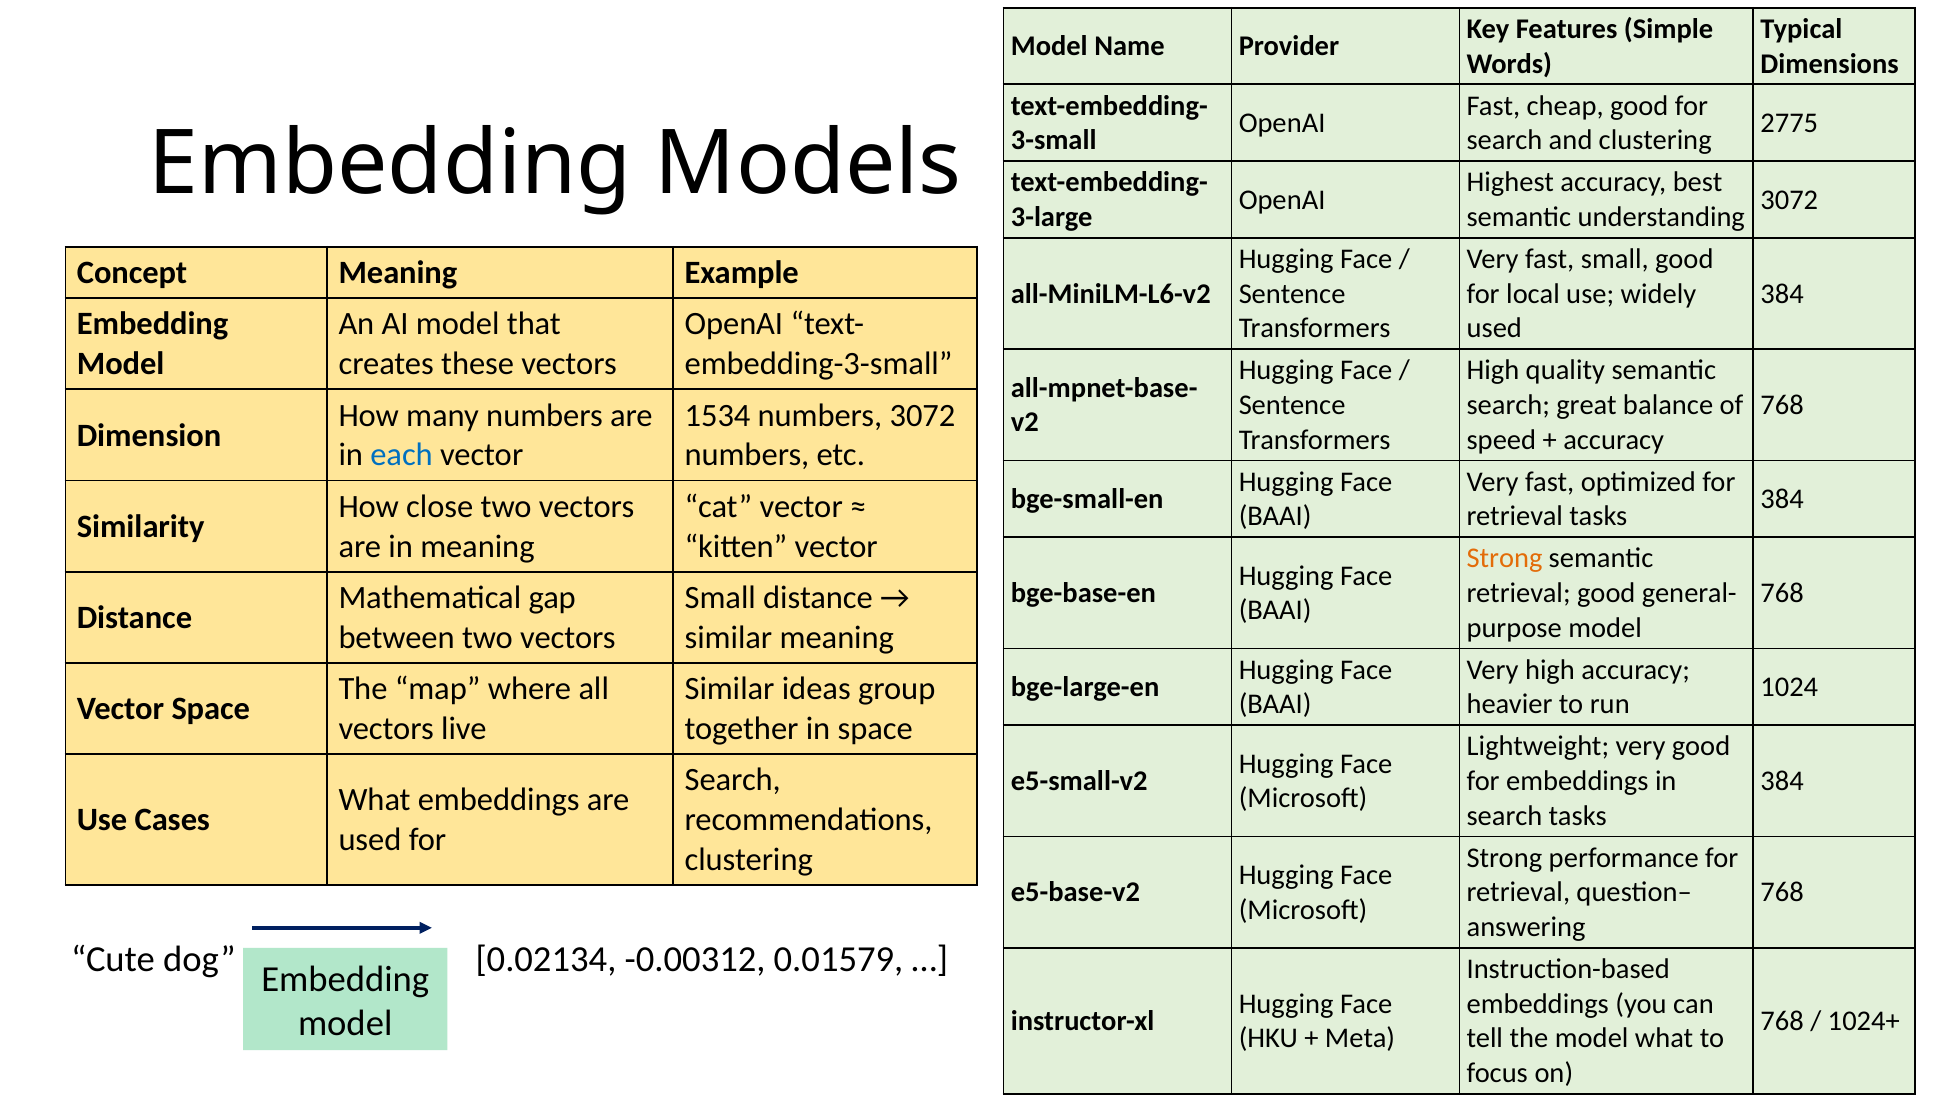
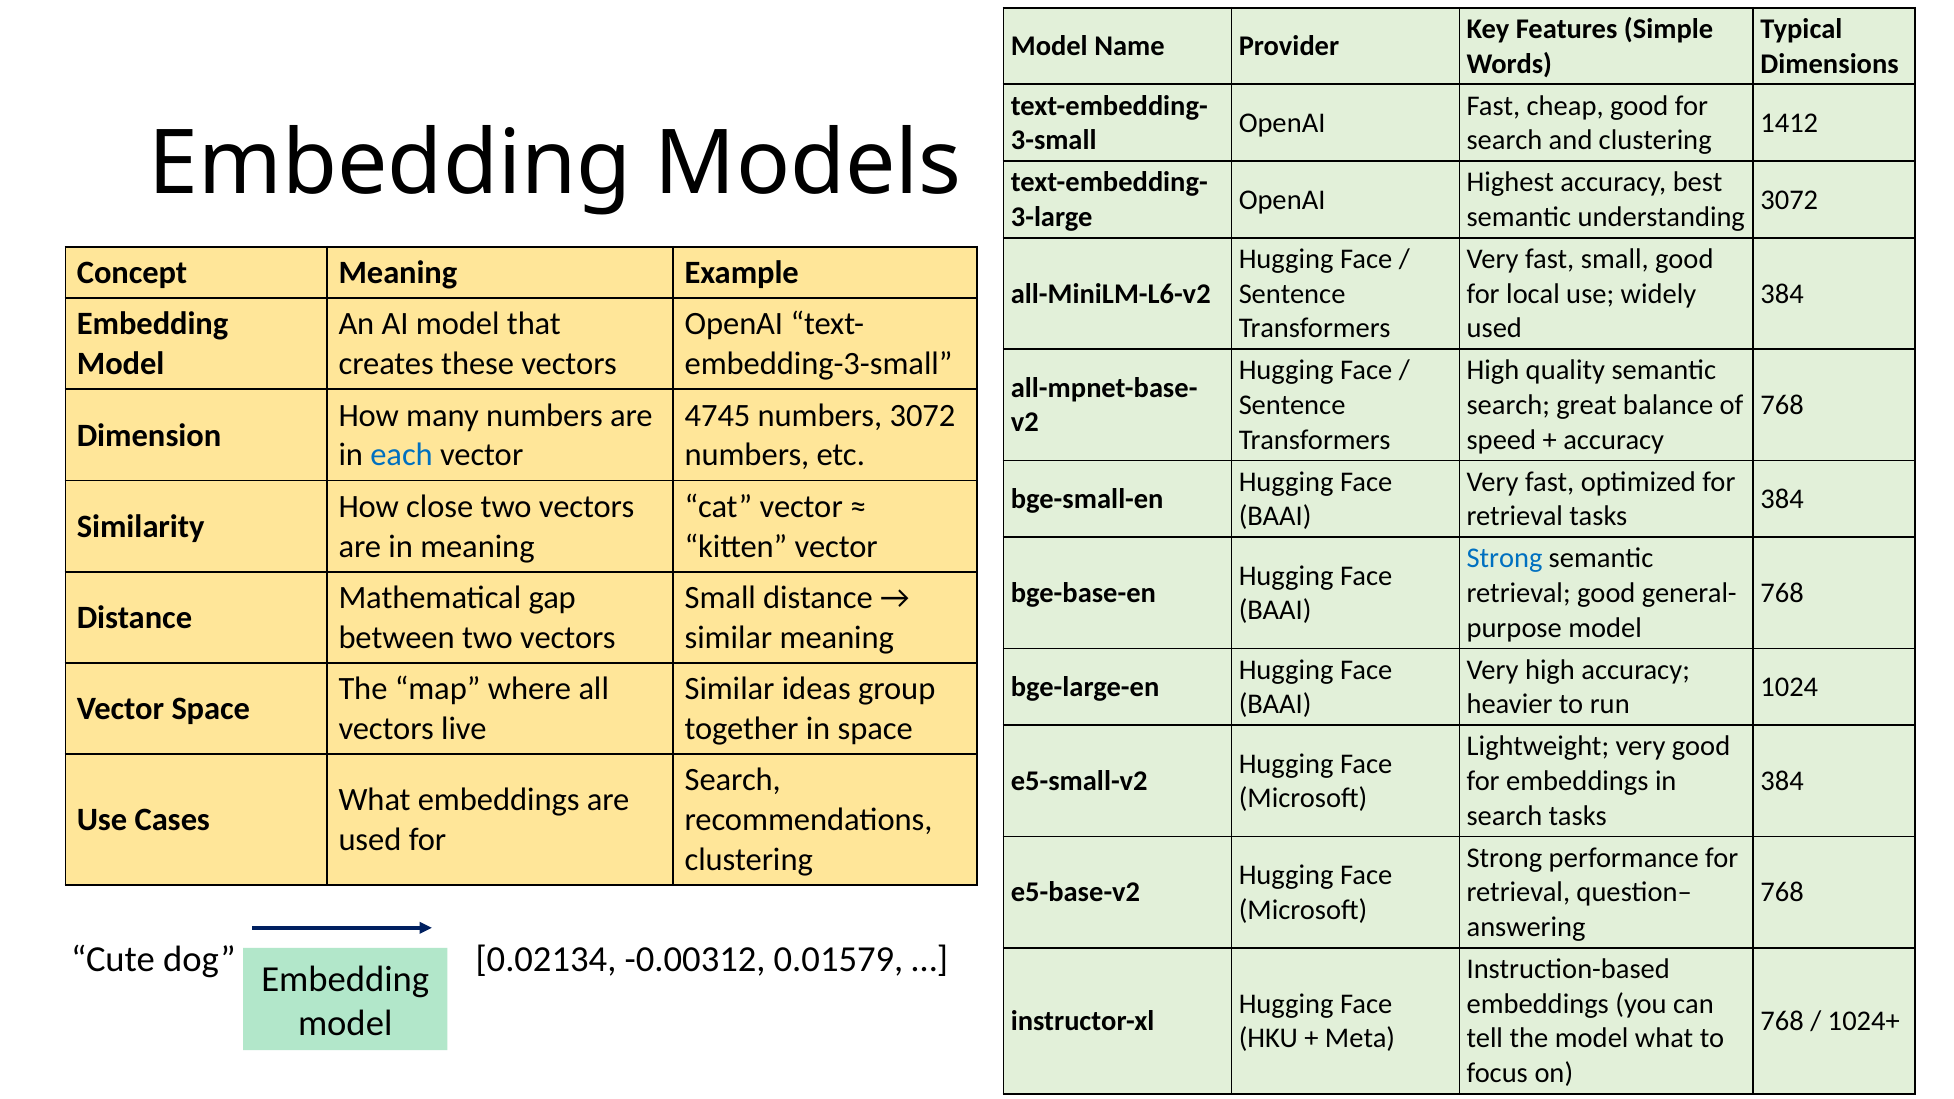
2775: 2775 -> 1412 (1789, 123)
1534: 1534 -> 4745 (718, 415)
Strong colour: orange -> blue (1505, 558)
